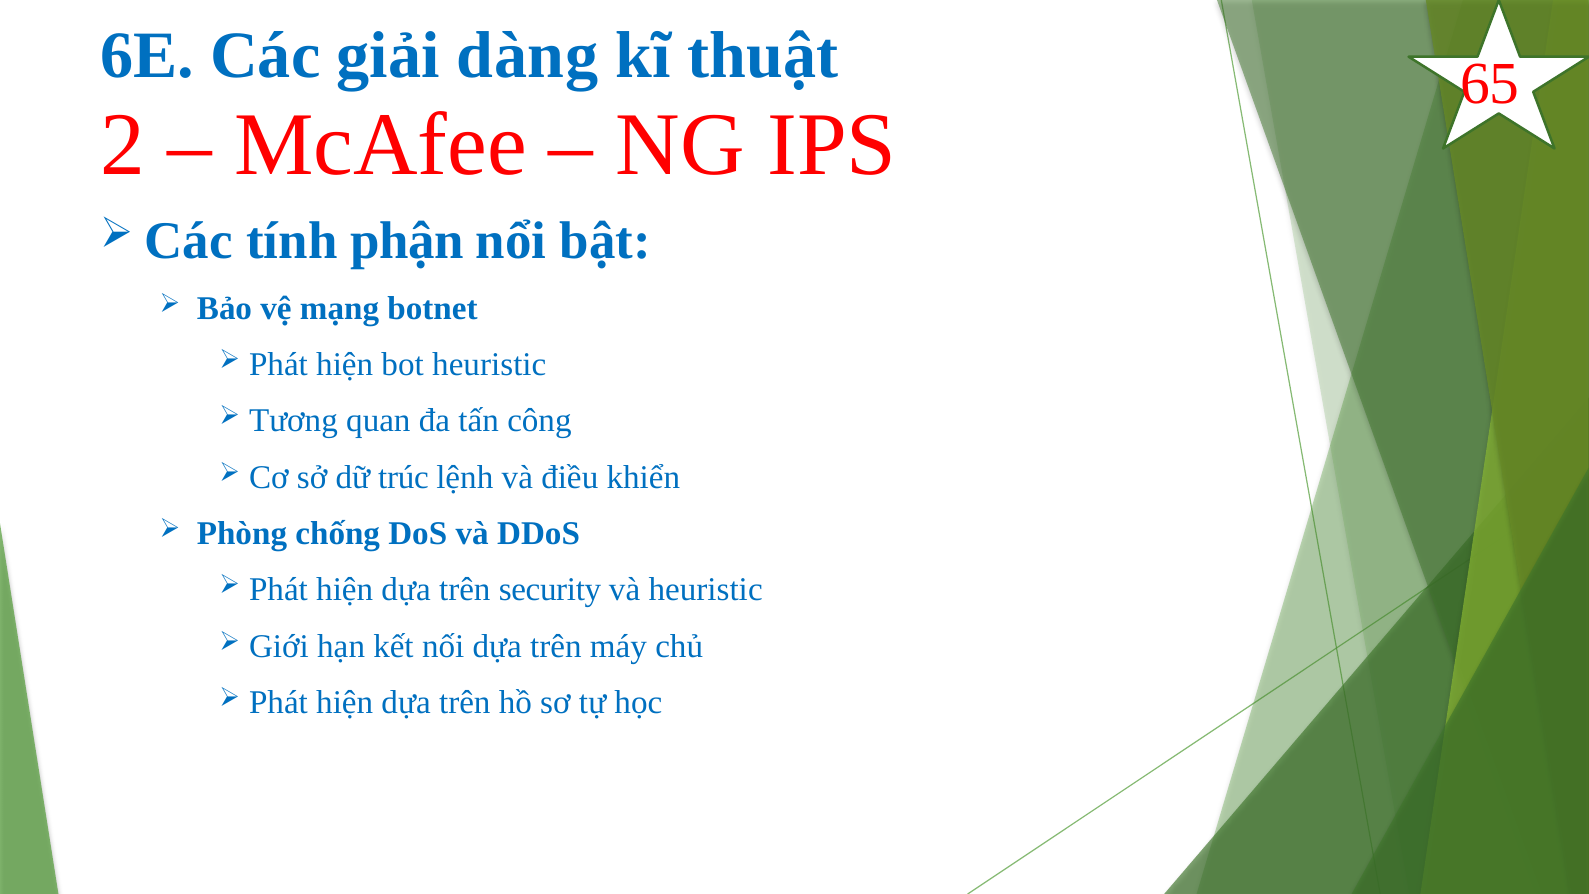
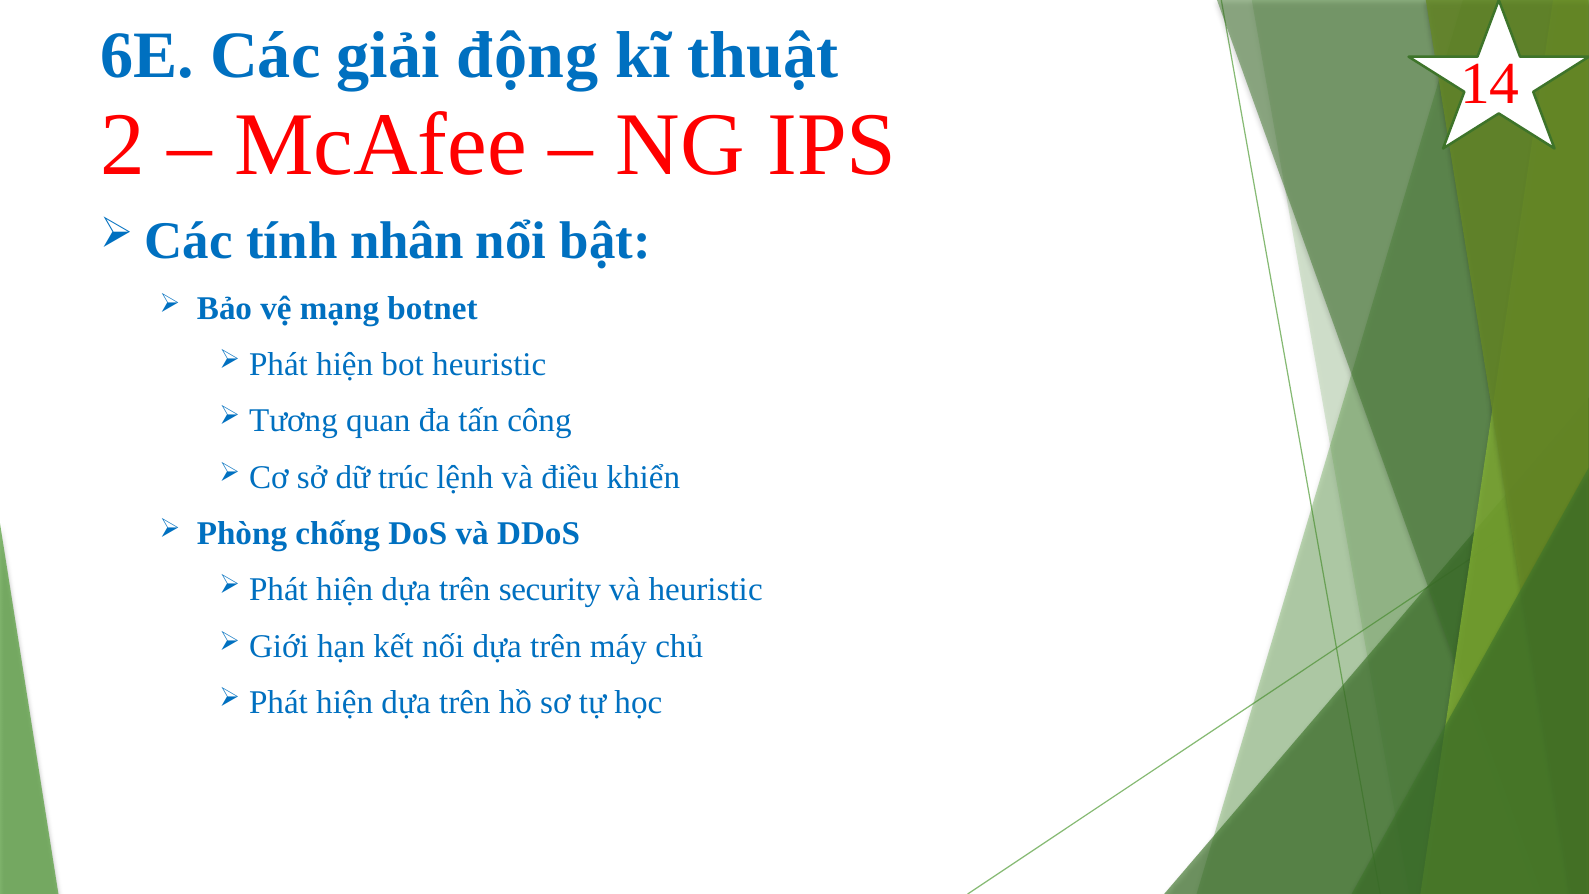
dàng: dàng -> động (528, 56)
65: 65 -> 14 (1490, 84)
phận: phận -> nhân (407, 241)
